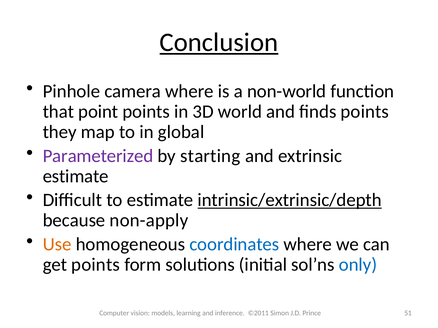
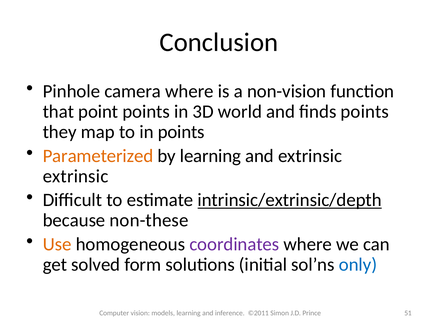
Conclusion underline: present -> none (219, 42)
non-world: non-world -> non-vision (287, 91)
in global: global -> points (181, 132)
Parameterized colour: purple -> orange (98, 156)
by starting: starting -> learning (210, 156)
estimate: estimate -> extrinsic (76, 177)
non-apply: non-apply -> non-these (149, 221)
coordinates colour: blue -> purple (234, 245)
get points: points -> solved (96, 265)
